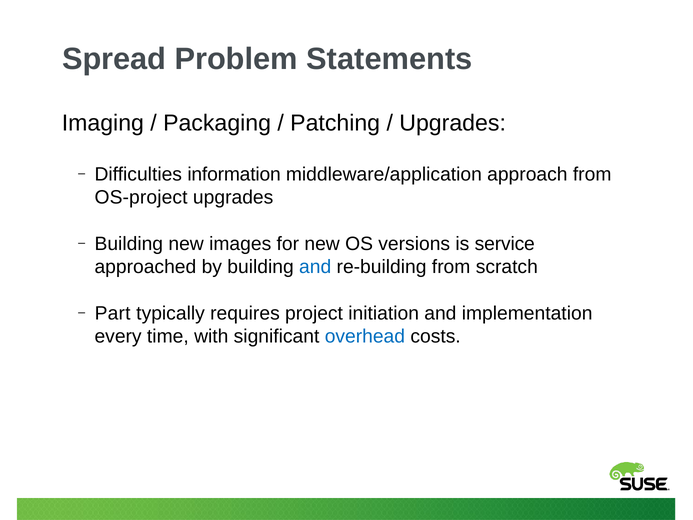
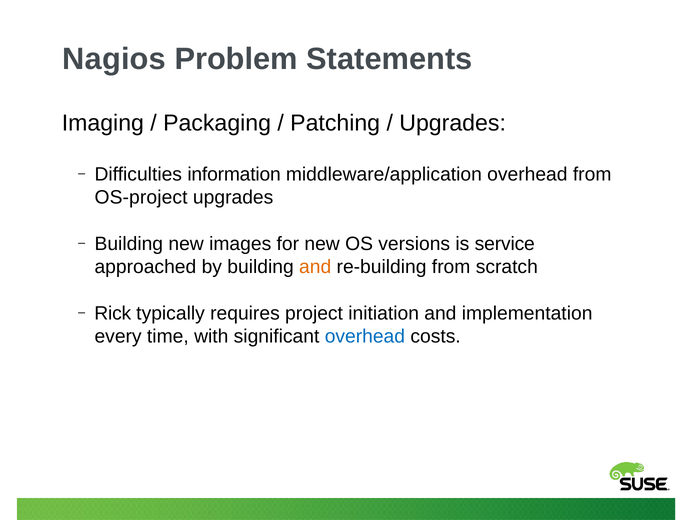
Spread: Spread -> Nagios (114, 59)
middleware/application approach: approach -> overhead (527, 174)
and colour: blue -> orange (315, 267)
Part: Part -> Rick (113, 313)
